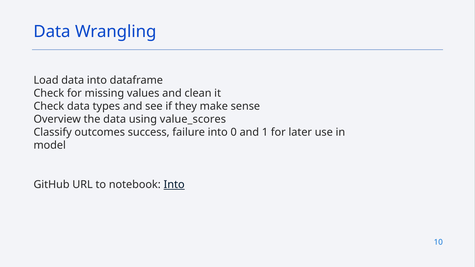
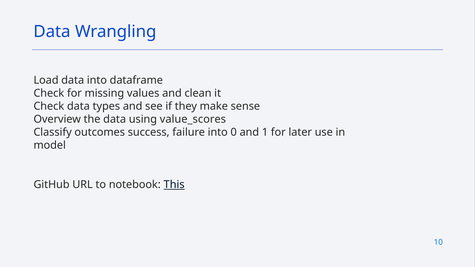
notebook Into: Into -> This (174, 185)
